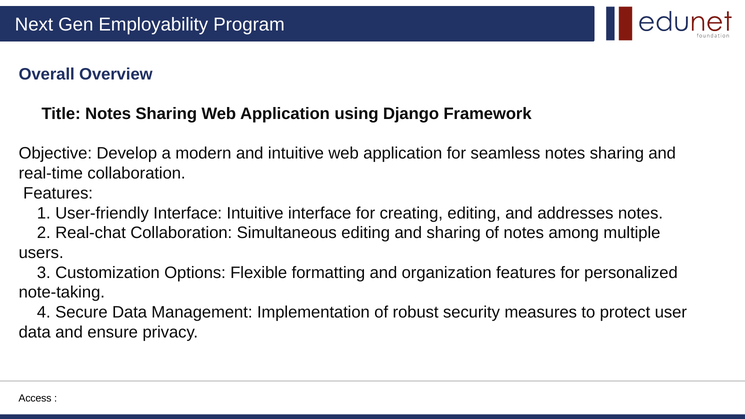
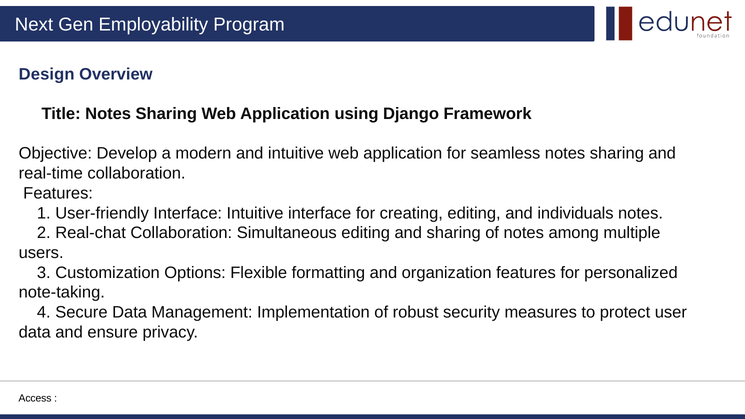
Overall: Overall -> Design (47, 74)
addresses: addresses -> individuals (575, 213)
